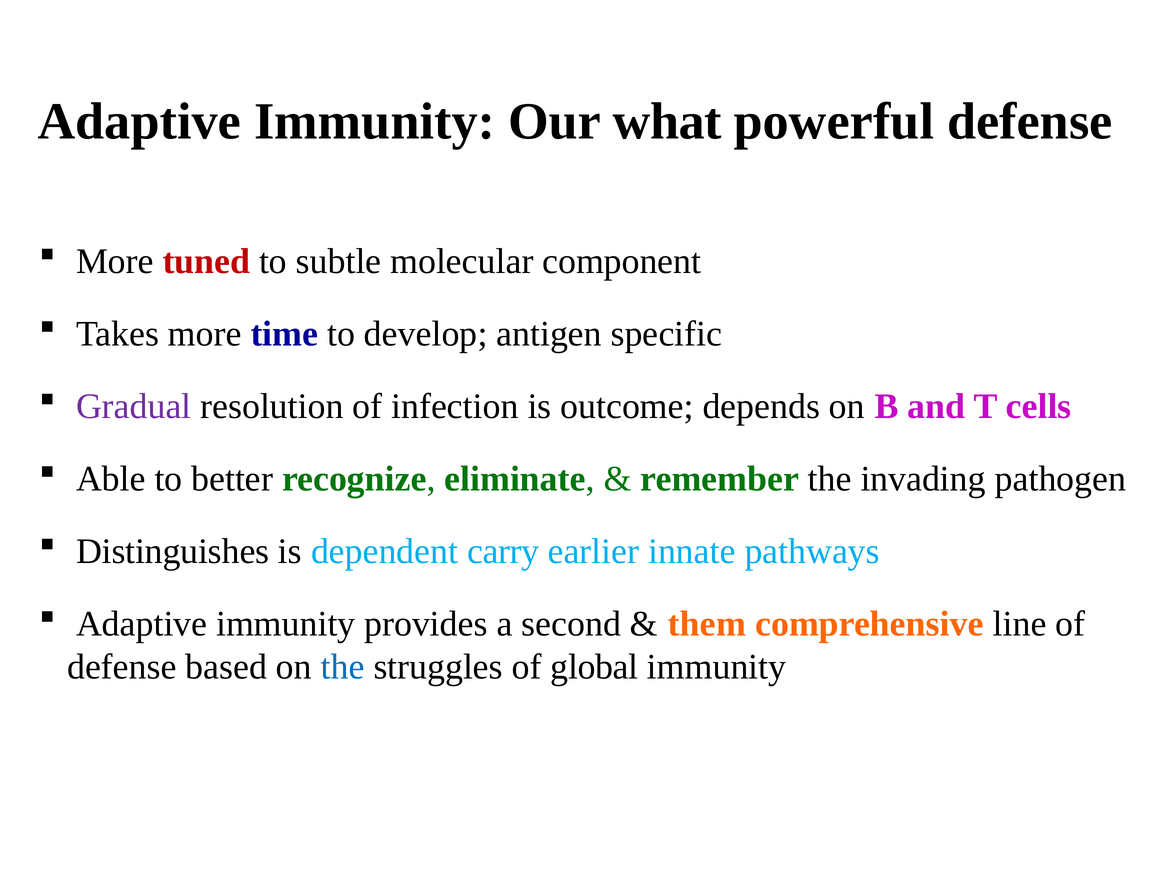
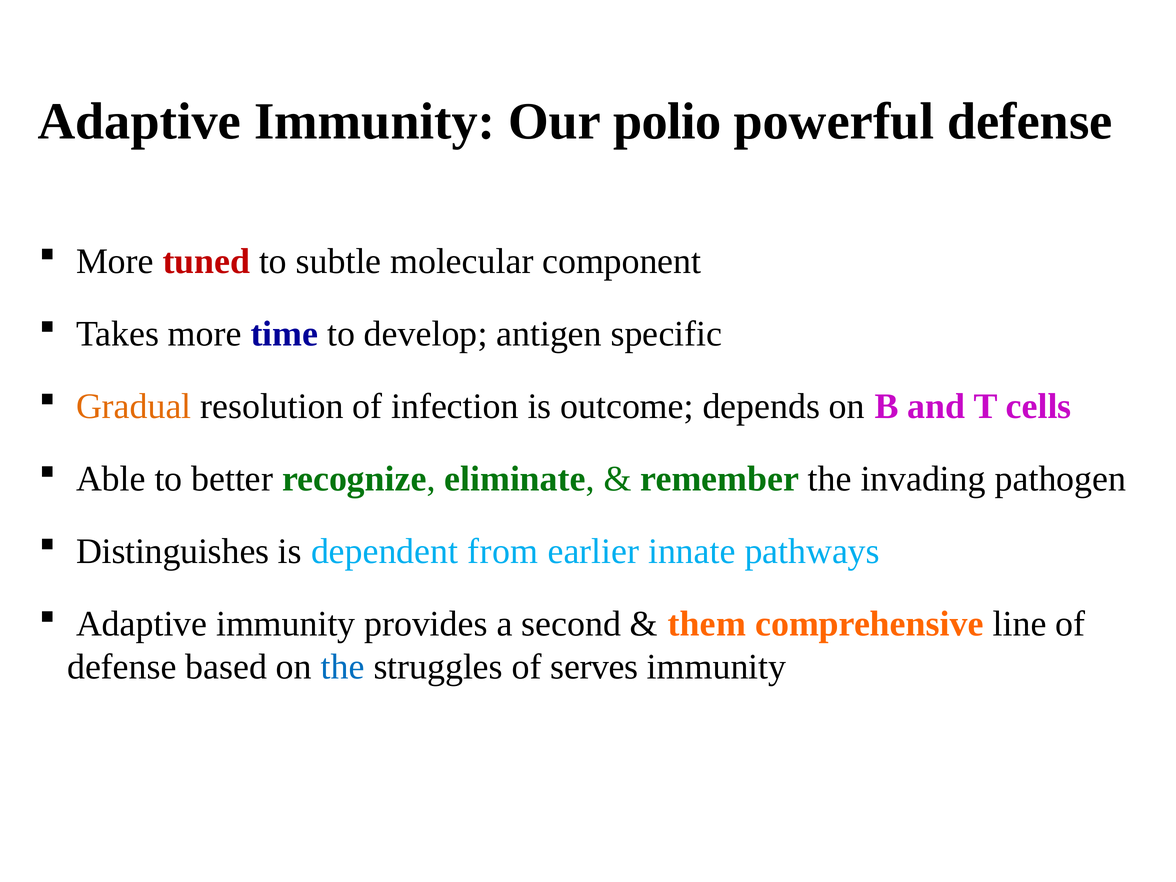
what: what -> polio (667, 121)
Gradual colour: purple -> orange (134, 407)
carry: carry -> from (503, 552)
global: global -> serves (594, 667)
